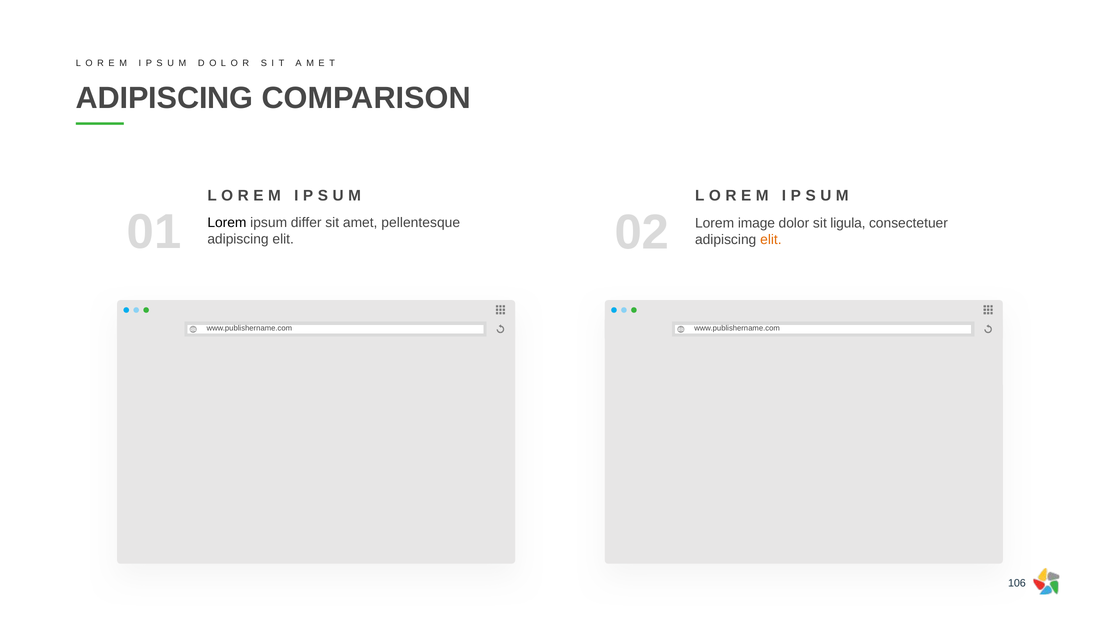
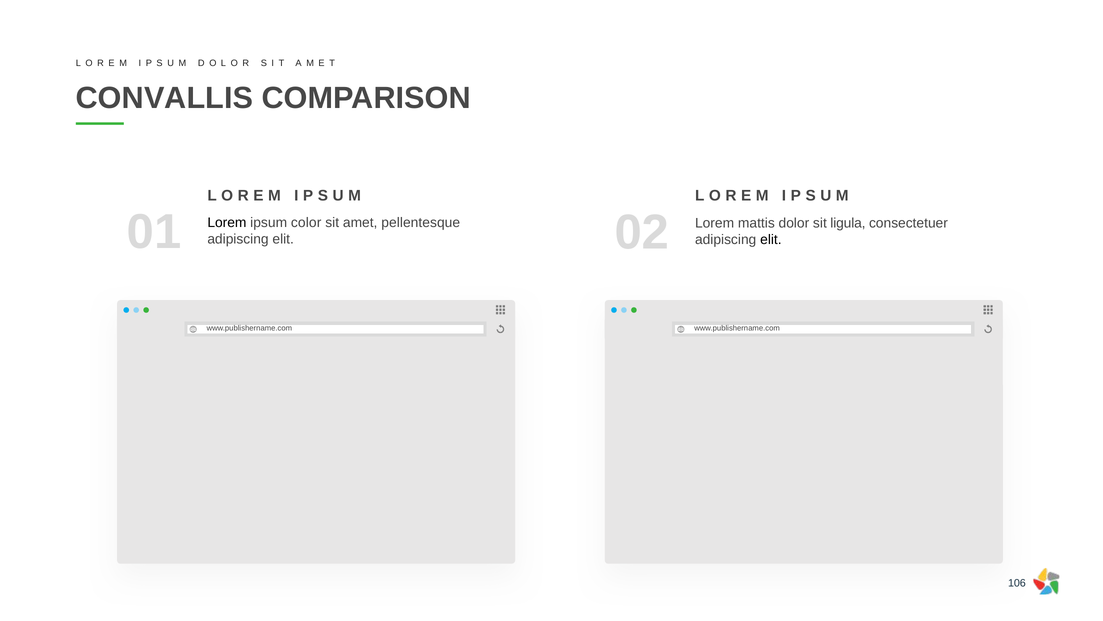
ADIPISCING: ADIPISCING -> CONVALLIS (164, 98)
image: image -> mattis (756, 223)
differ: differ -> color (306, 222)
elit colour: orange -> black (771, 239)
